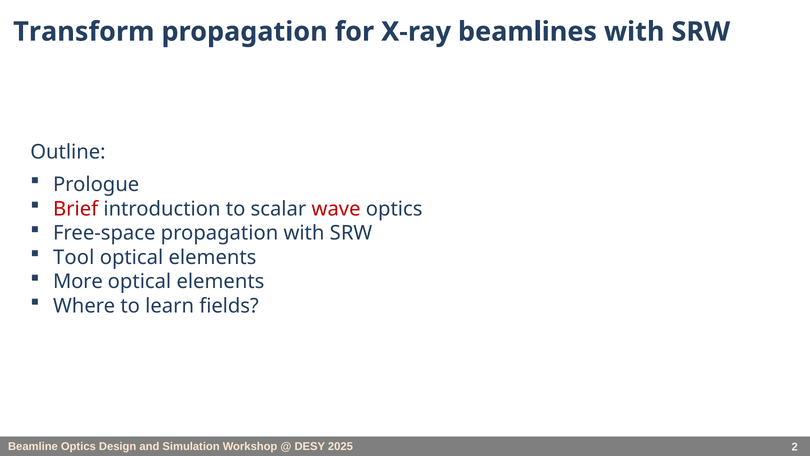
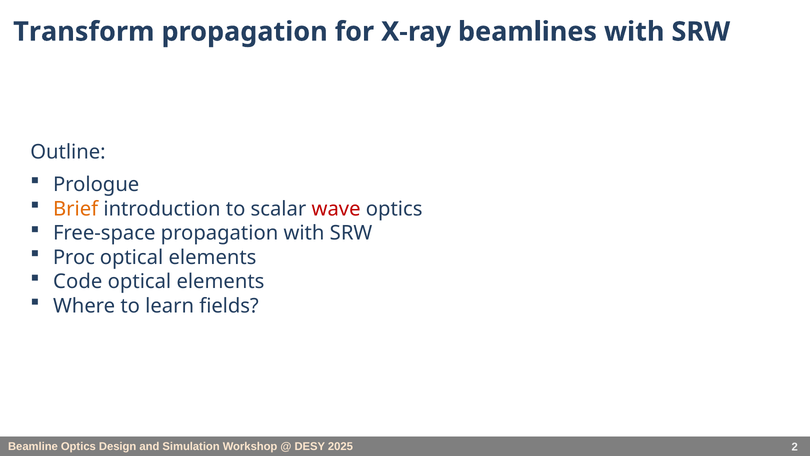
Brief colour: red -> orange (76, 209)
Tool: Tool -> Proc (74, 257)
More: More -> Code (78, 282)
